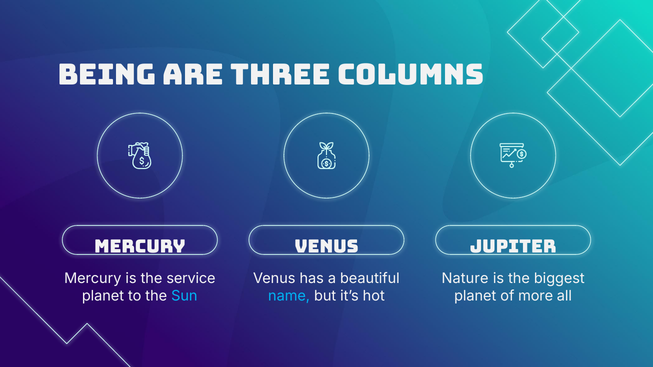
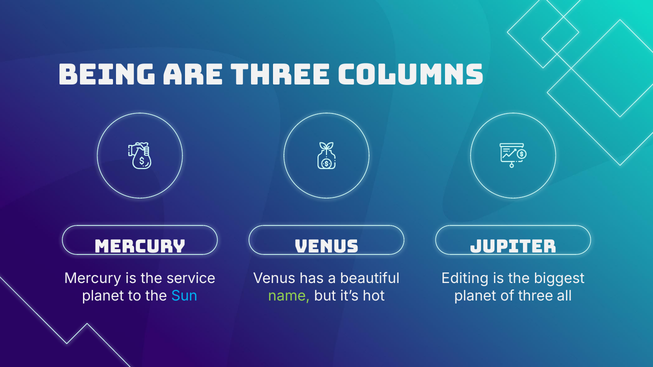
Nature: Nature -> Editing (465, 279)
name colour: light blue -> light green (289, 296)
of more: more -> three (536, 296)
